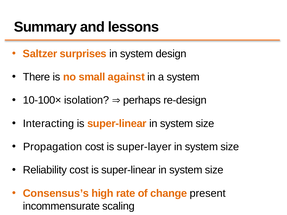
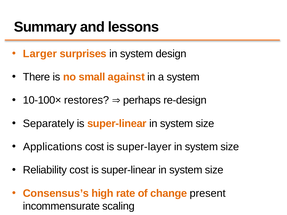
Saltzer: Saltzer -> Larger (40, 54)
isolation: isolation -> restores (87, 100)
Interacting: Interacting -> Separately (49, 124)
Propagation: Propagation -> Applications (53, 147)
